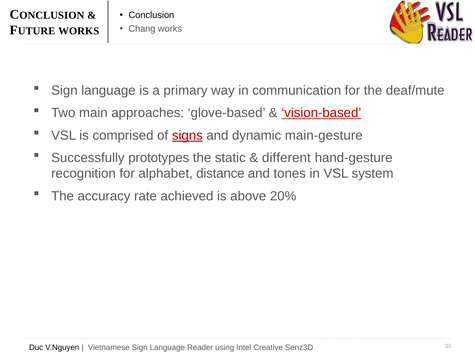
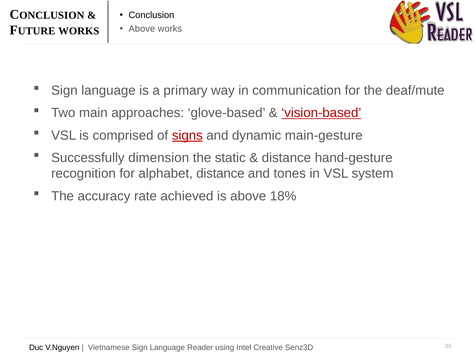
Chang: Chang -> Above (142, 29)
prototypes: prototypes -> dimension (159, 158)
different: different -> distance (286, 158)
20%: 20% -> 18% (283, 196)
